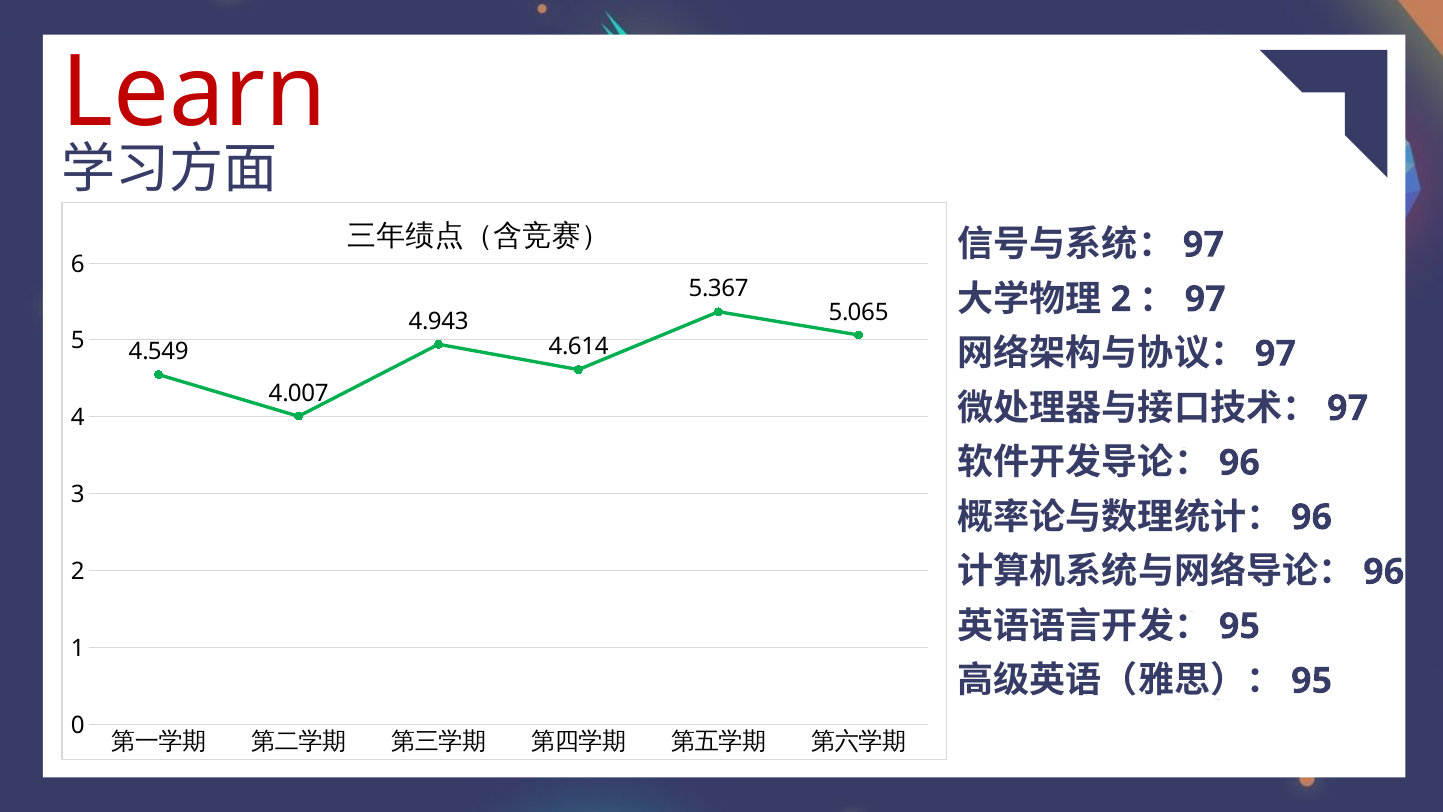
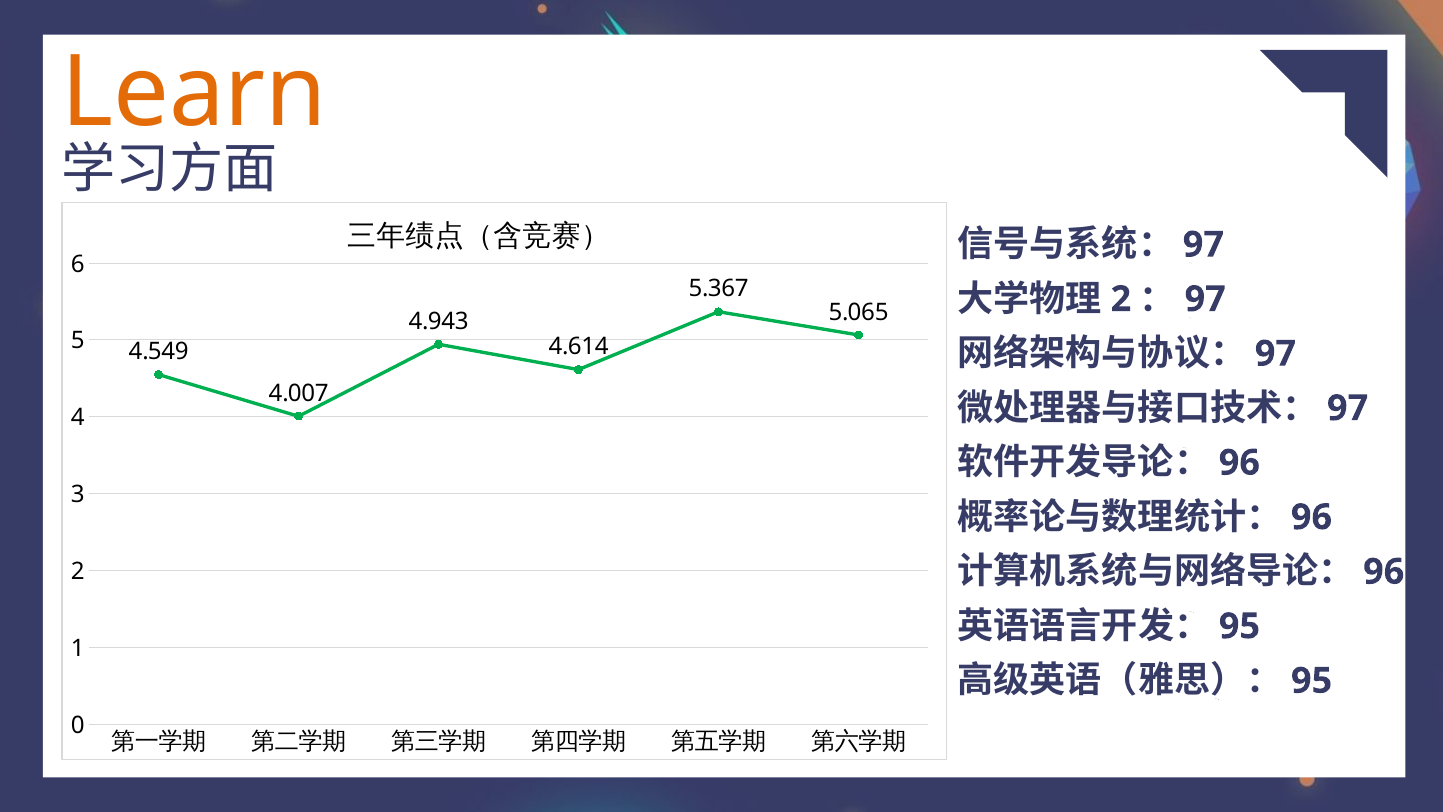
Learn colour: red -> orange (194, 93)
